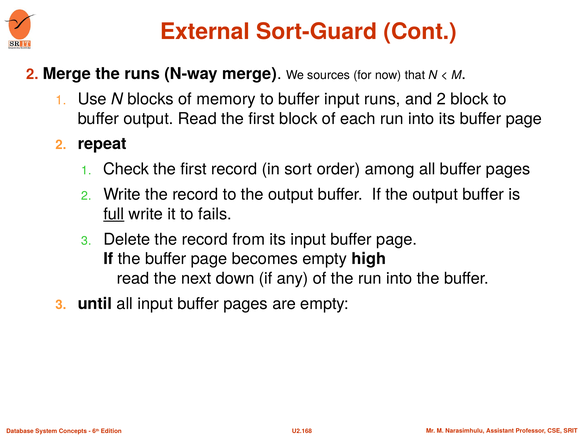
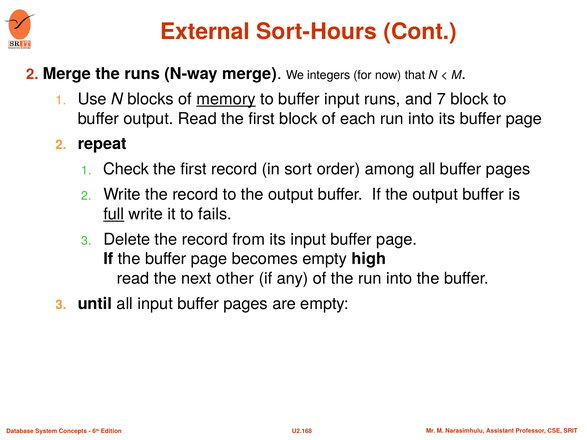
Sort-Guard: Sort-Guard -> Sort-Hours (317, 32)
sources: sources -> integers (329, 75)
memory underline: none -> present (226, 99)
and 2: 2 -> 7 (441, 99)
down: down -> other (235, 279)
